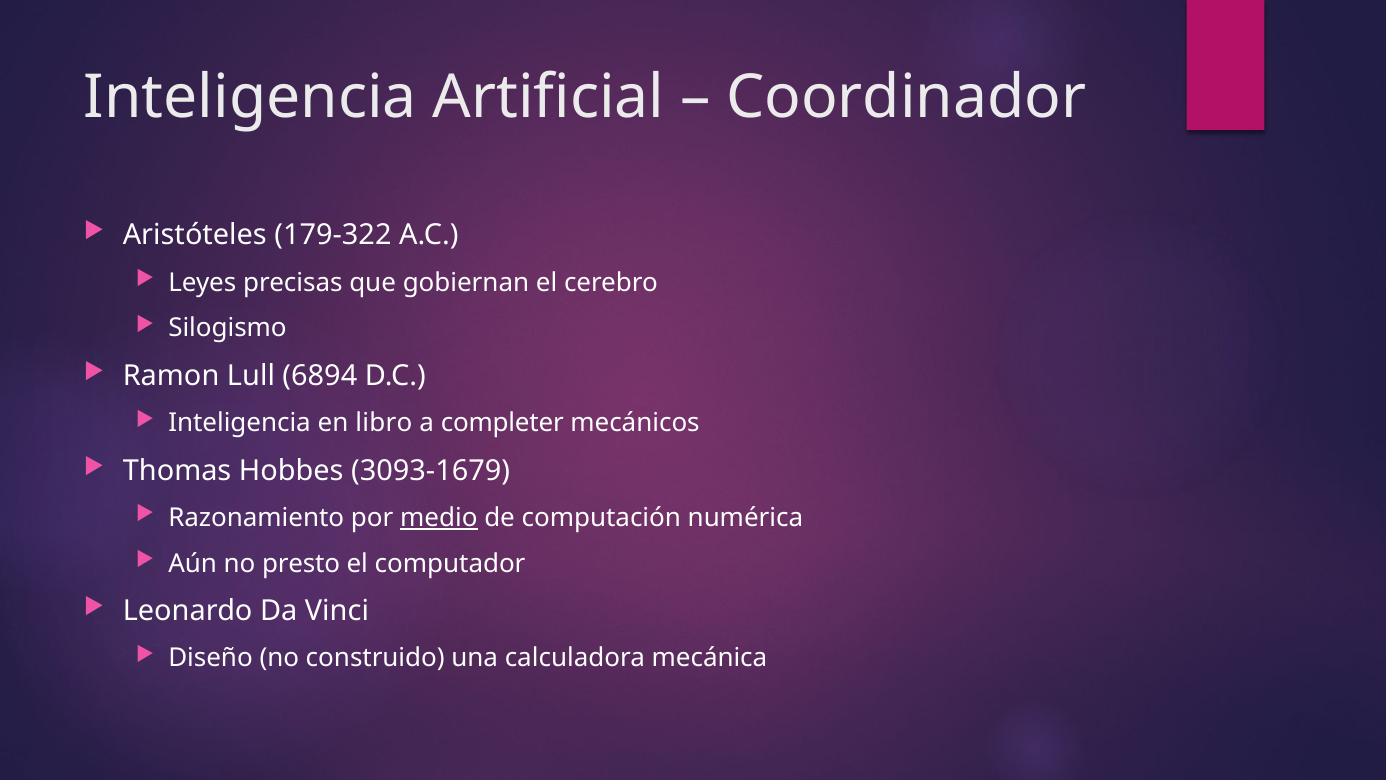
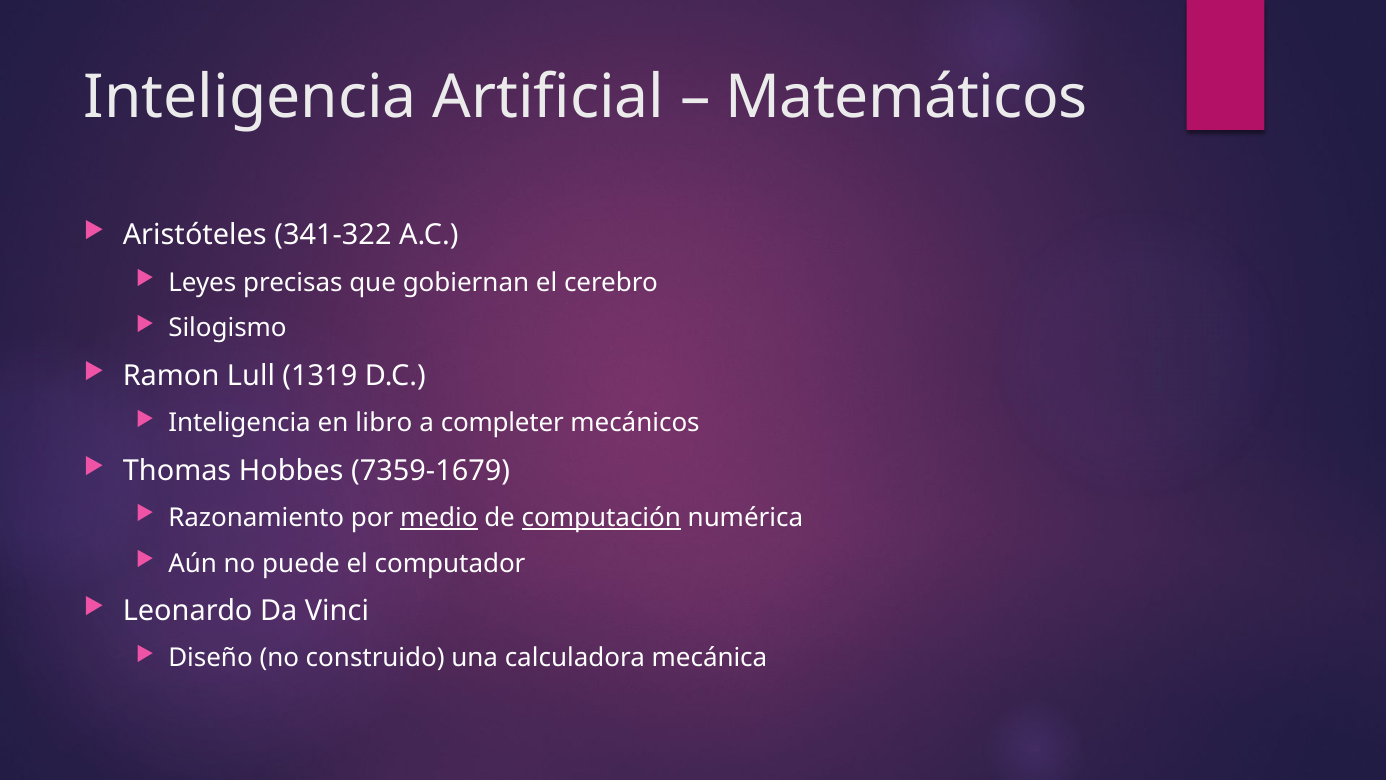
Coordinador: Coordinador -> Matemáticos (907, 97)
179-322: 179-322 -> 341-322 (333, 235)
6894: 6894 -> 1319 (320, 376)
3093-1679: 3093-1679 -> 7359-1679 (431, 470)
computación underline: none -> present (601, 518)
presto: presto -> puede (301, 563)
